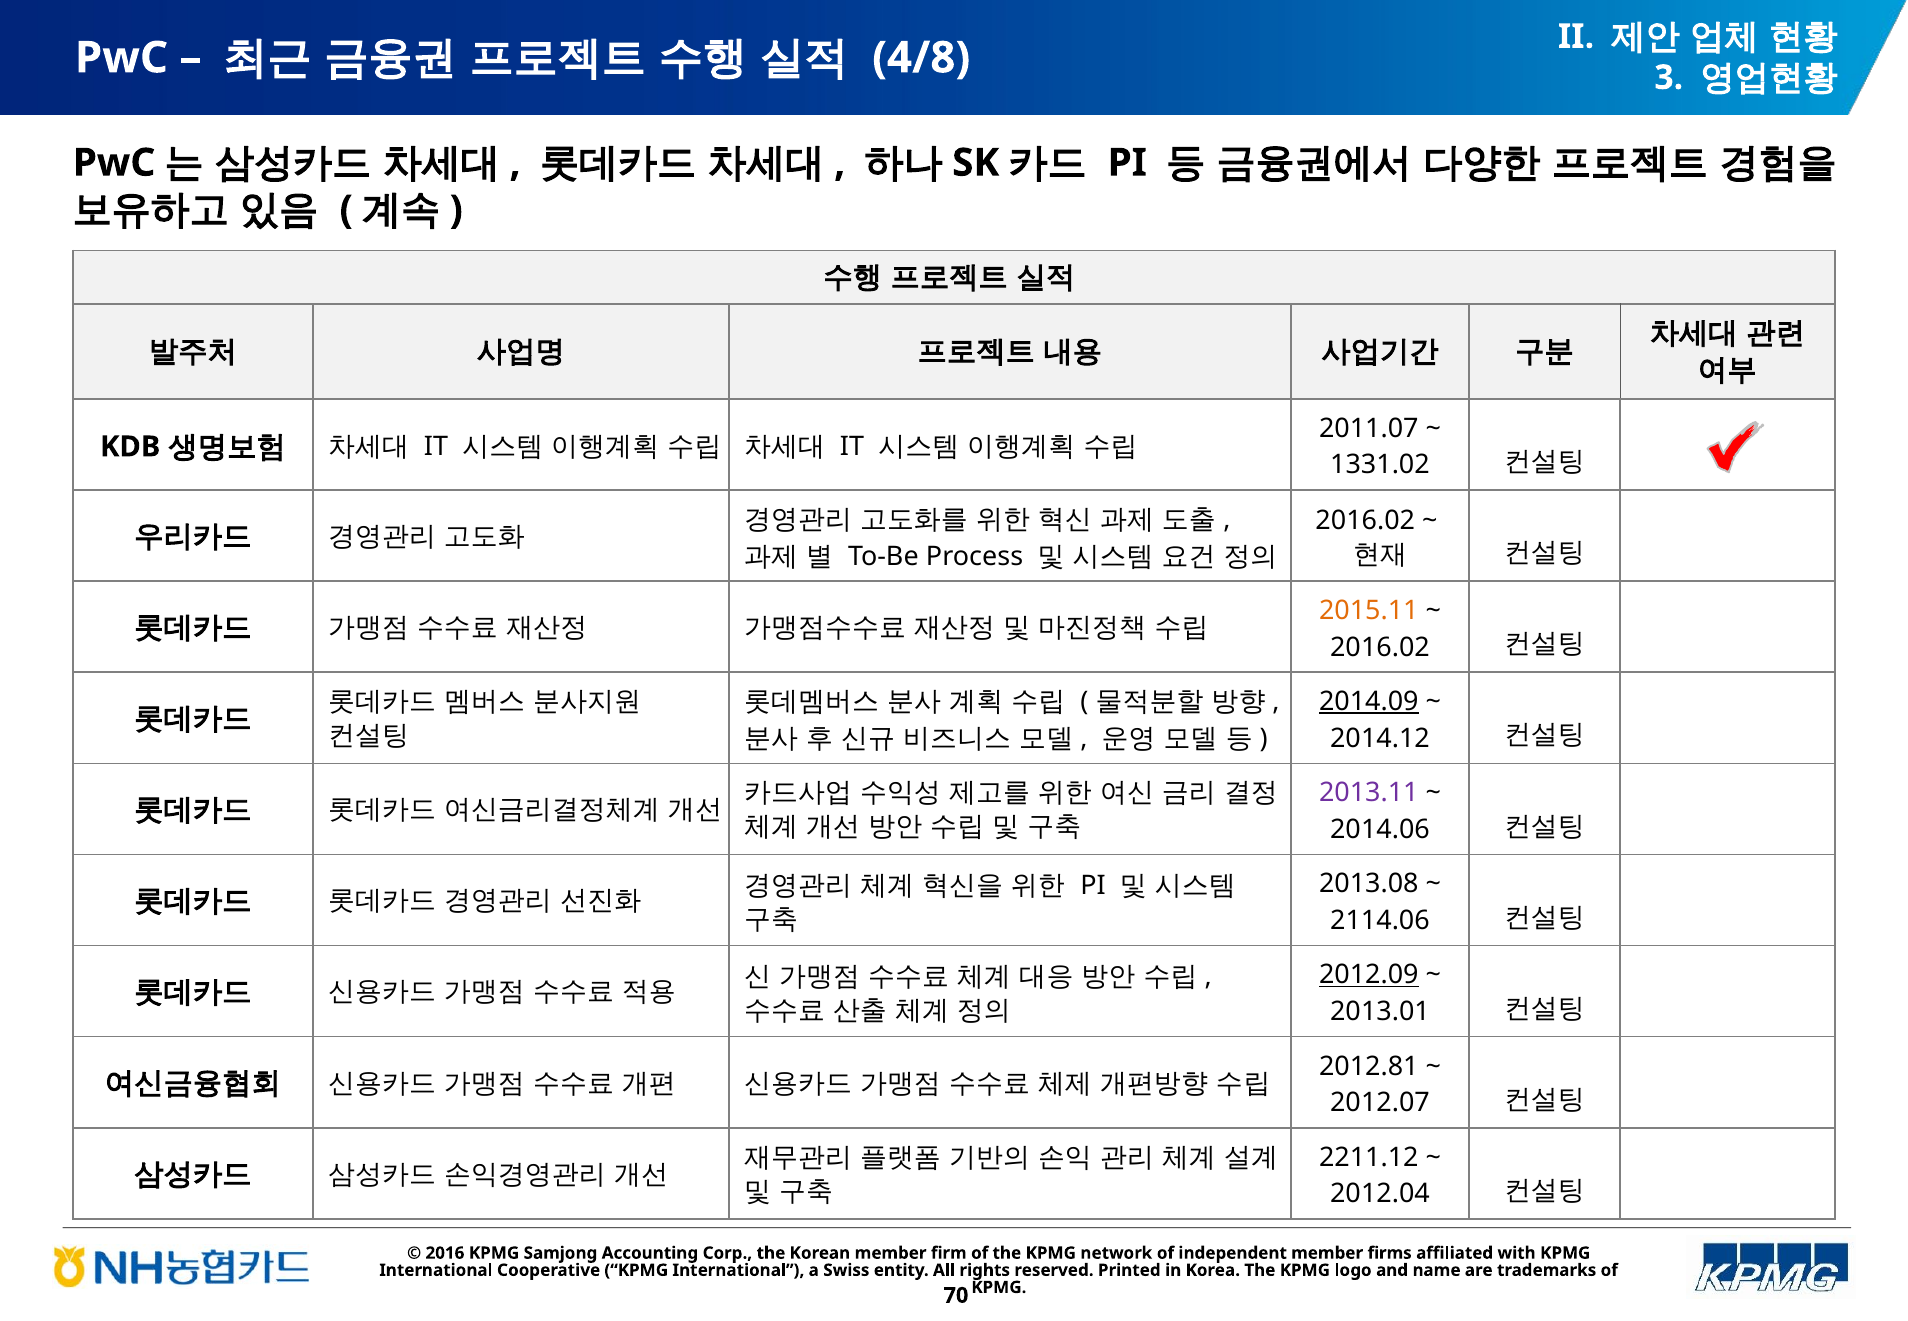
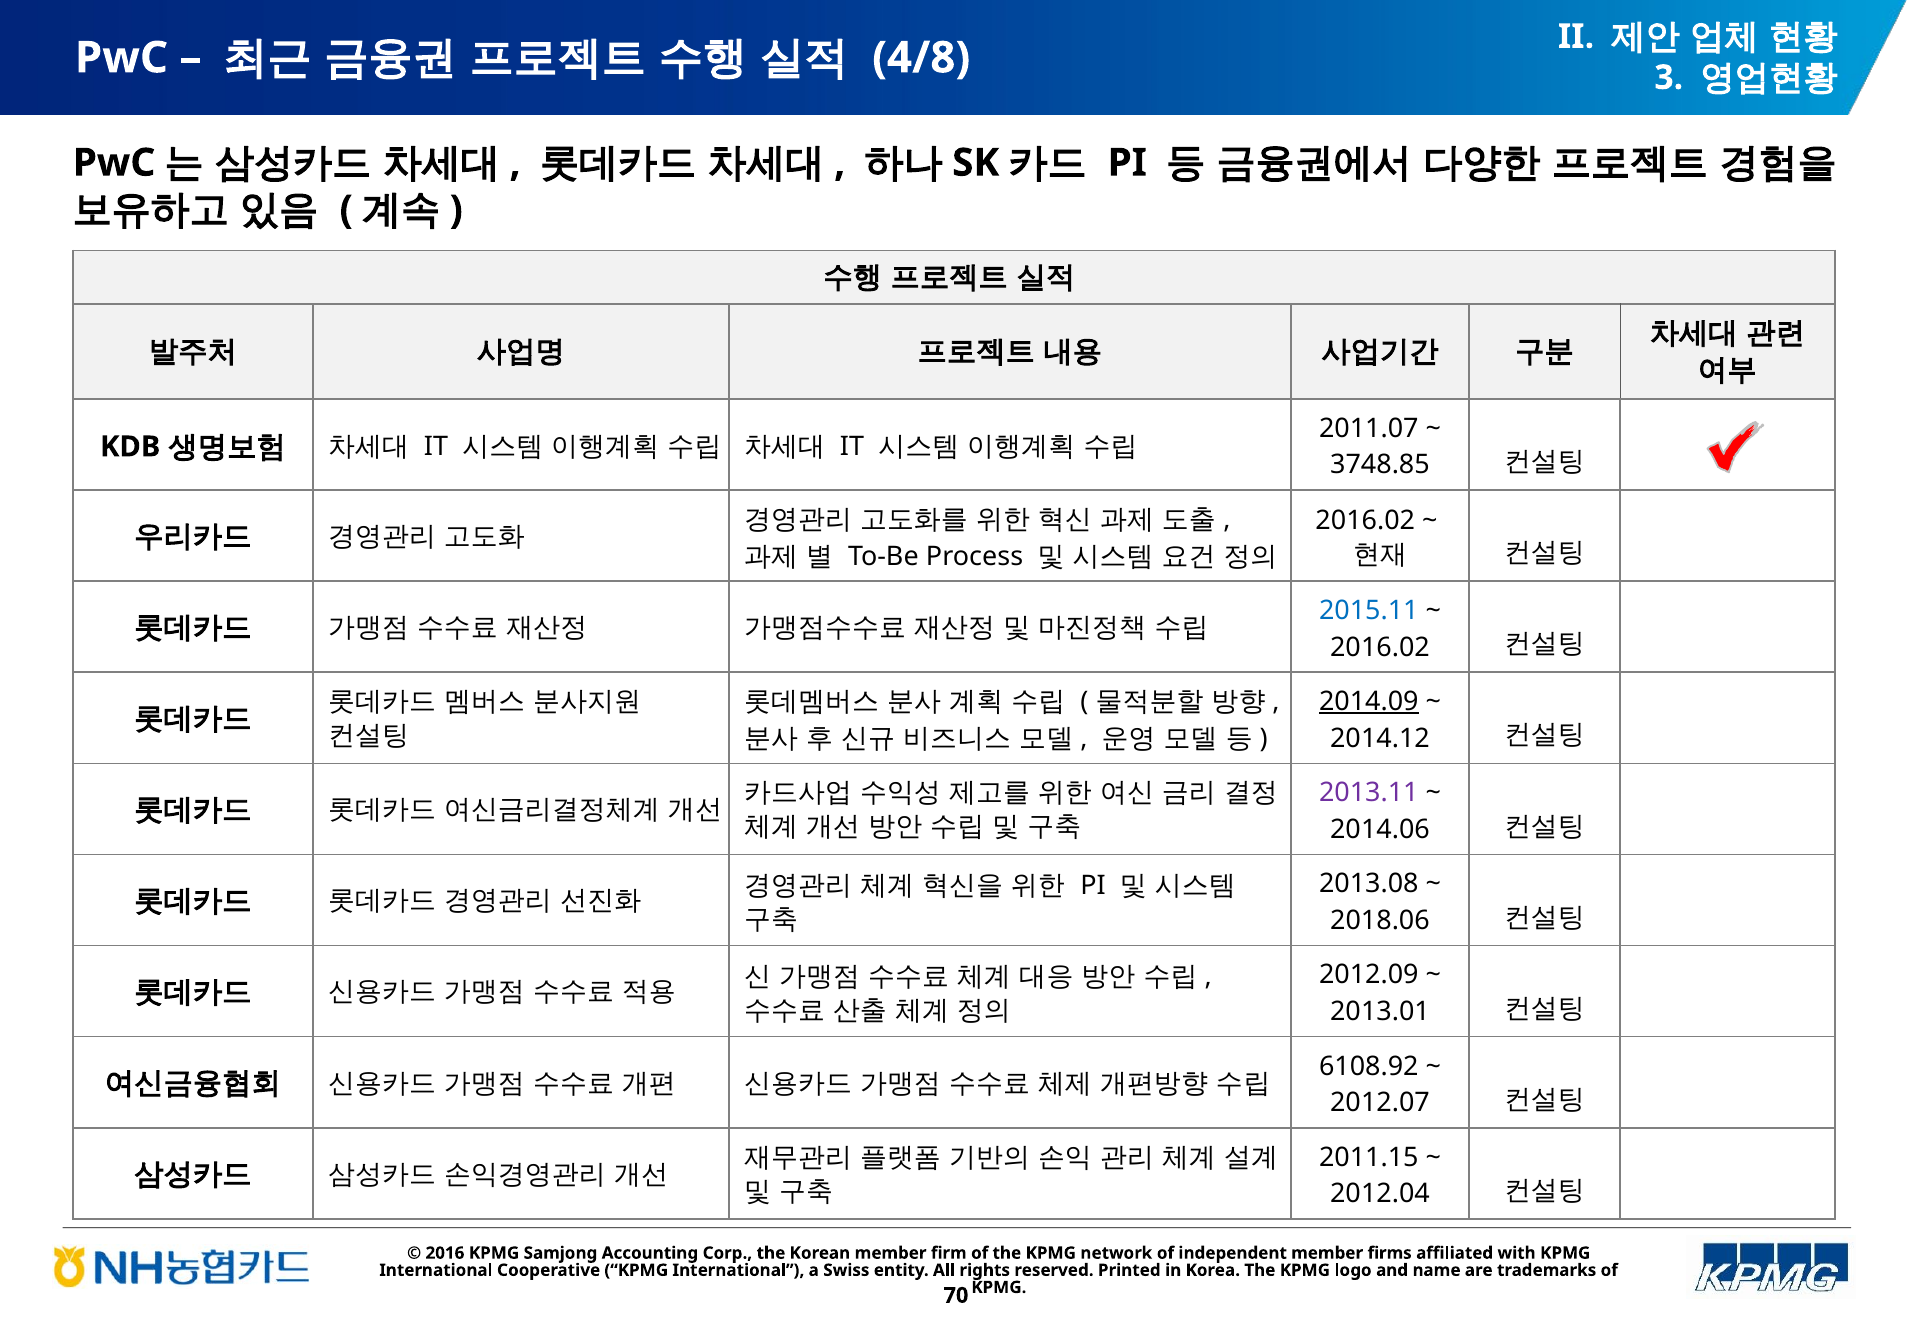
1331.02: 1331.02 -> 3748.85 (1380, 465)
2015.11 colour: orange -> blue (1369, 611)
2114.06: 2114.06 -> 2018.06 (1380, 921)
2012.09 underline: present -> none (1369, 975)
2012.81: 2012.81 -> 6108.92 (1369, 1066)
2211.12: 2211.12 -> 2011.15 (1369, 1157)
